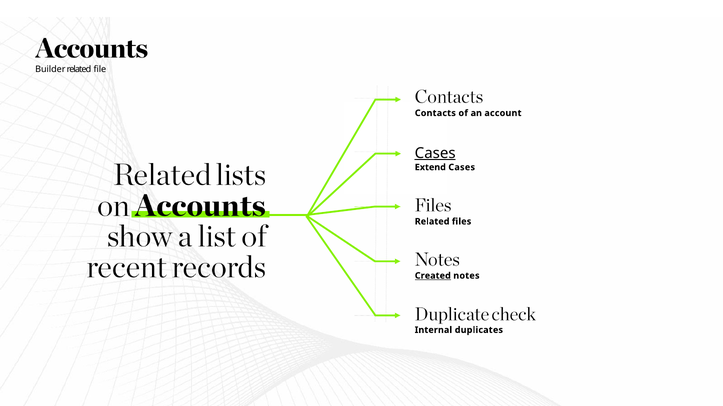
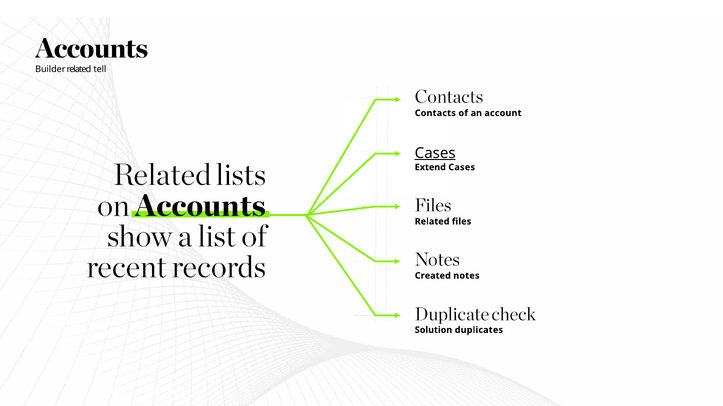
file: file -> tell (100, 69)
Created underline: present -> none (433, 276)
Internal: Internal -> Solution (433, 330)
